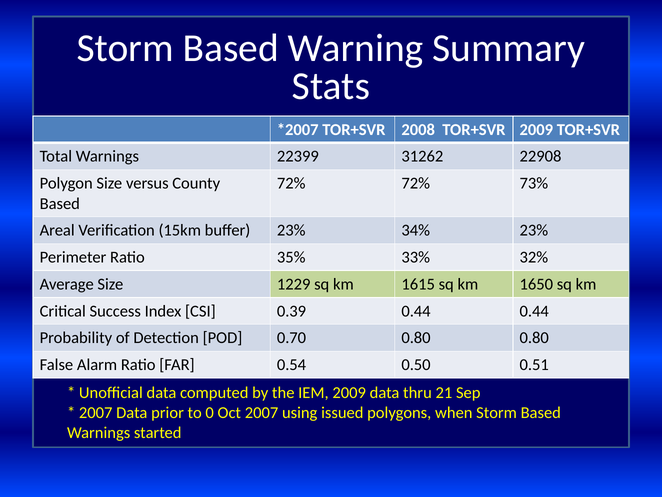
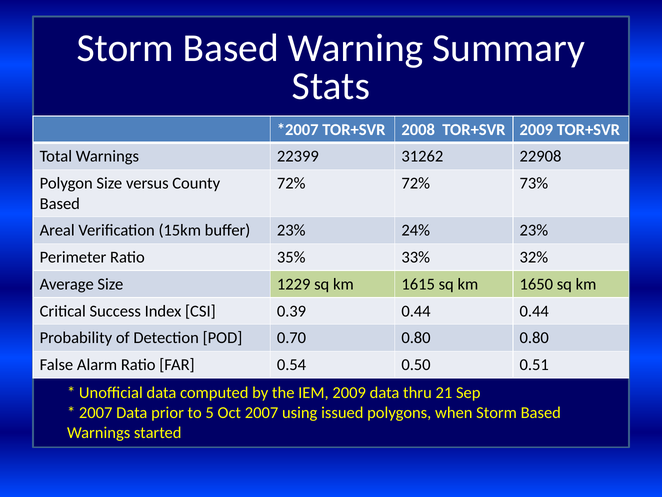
34%: 34% -> 24% (416, 230)
0: 0 -> 5 (210, 412)
